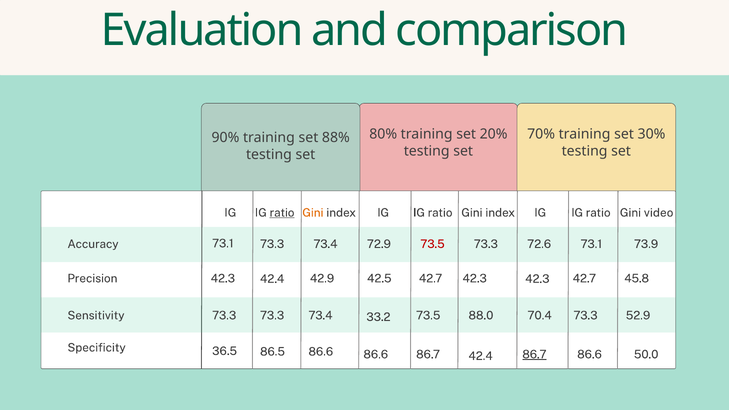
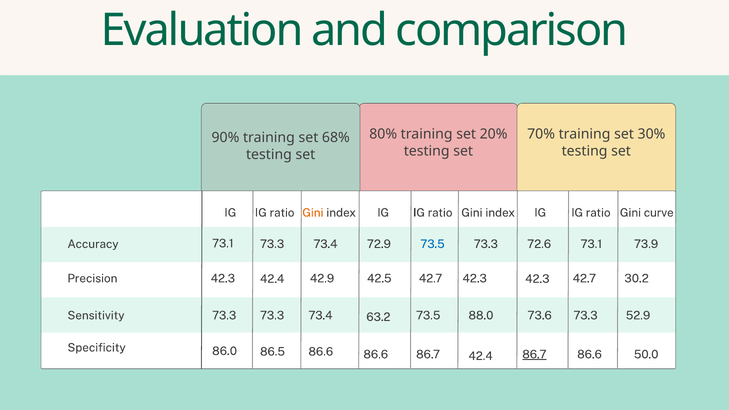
88%: 88% -> 68% (336, 138)
ratio underline: present -> none (282, 213)
video: video -> curve (659, 213)
73.5 colour: red -> blue (432, 244)
45.8: 45.8 -> 30.2 (637, 279)
33.2: 33.2 -> 63.2 (378, 317)
70.4: 70.4 -> 73.6 (540, 316)
36.5: 36.5 -> 86.0 (225, 351)
